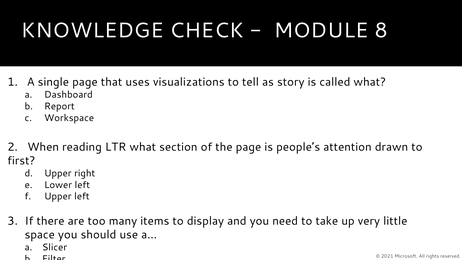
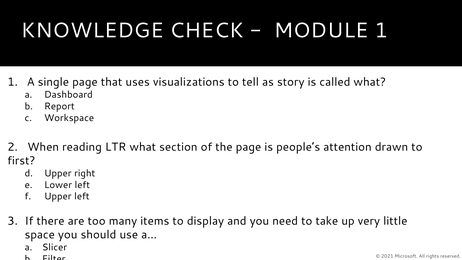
MODULE 8: 8 -> 1 (381, 31)
